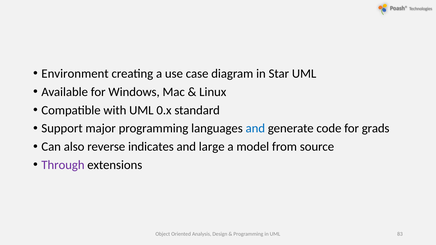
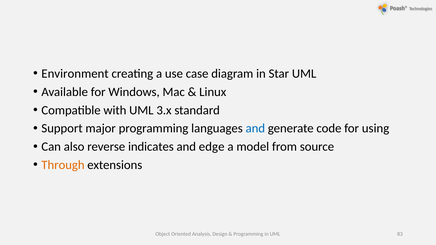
0.x: 0.x -> 3.x (164, 110)
grads: grads -> using (376, 129)
large: large -> edge (212, 147)
Through colour: purple -> orange (63, 165)
